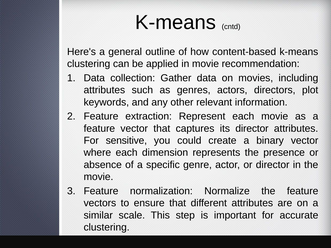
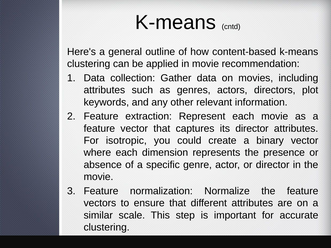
sensitive: sensitive -> isotropic (126, 141)
